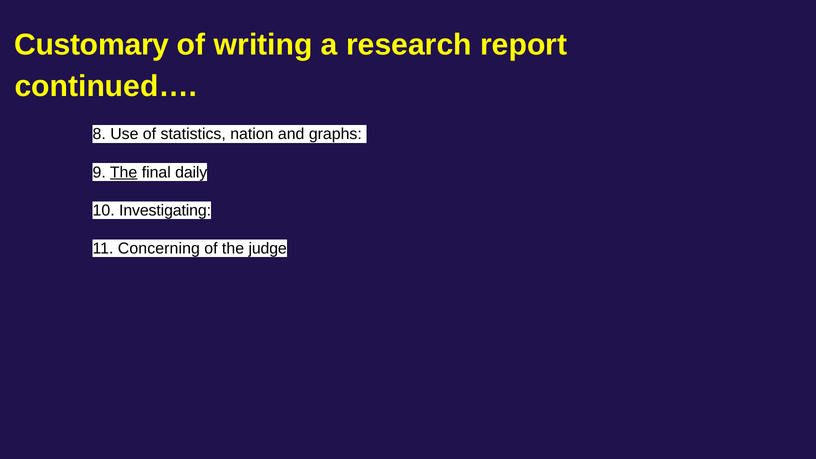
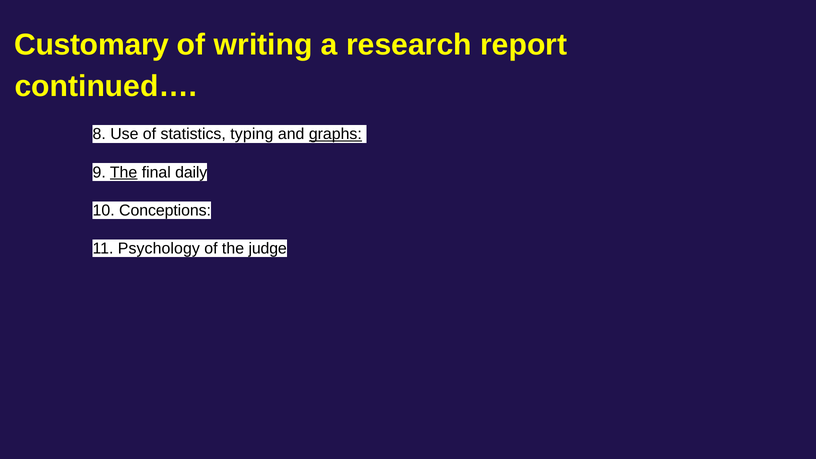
nation: nation -> typing (252, 134)
graphs underline: none -> present (335, 134)
Investigating: Investigating -> Conceptions (165, 210)
Concerning: Concerning -> Psychology (159, 249)
